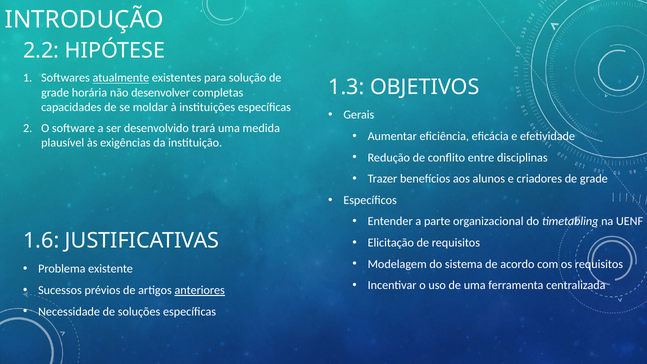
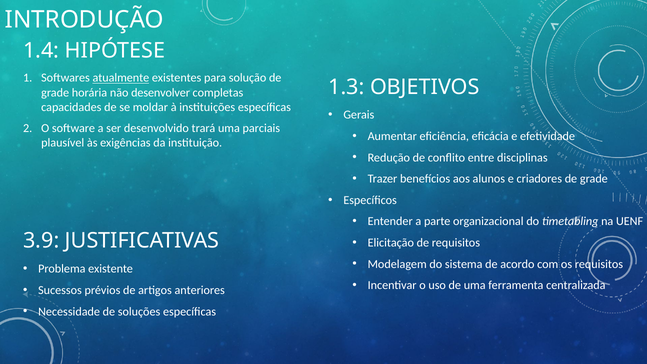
2.2: 2.2 -> 1.4 (41, 51)
medida: medida -> parciais (261, 128)
1.6: 1.6 -> 3.9 (41, 241)
anteriores underline: present -> none (200, 290)
